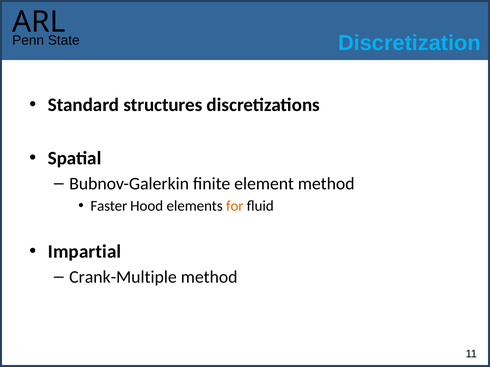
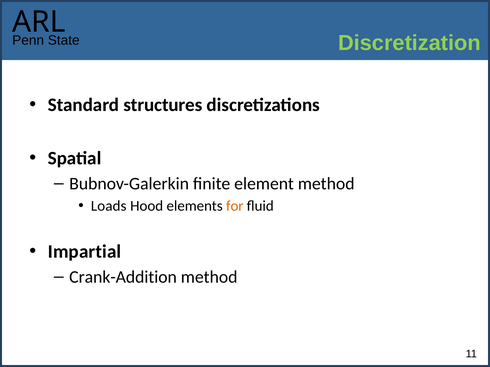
Discretization colour: light blue -> light green (409, 43)
Faster: Faster -> Loads (109, 206)
Crank-Multiple: Crank-Multiple -> Crank-Addition (123, 277)
